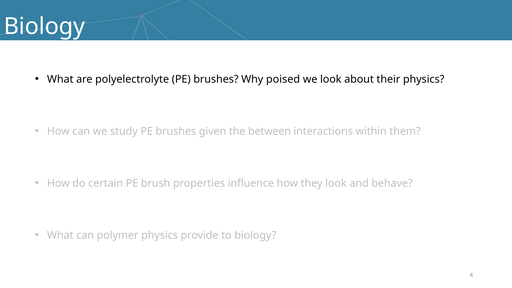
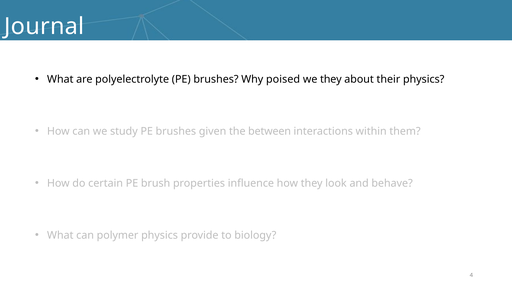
Biology: Biology -> Journal (44, 27)
we look: look -> they (331, 79)
